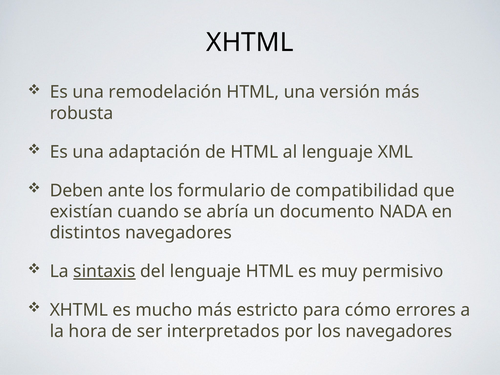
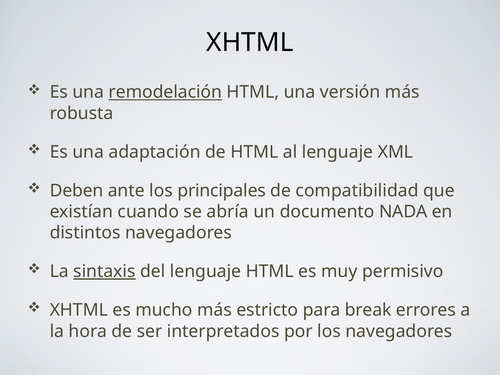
remodelación underline: none -> present (165, 92)
formulario: formulario -> principales (222, 191)
cómo: cómo -> break (368, 310)
